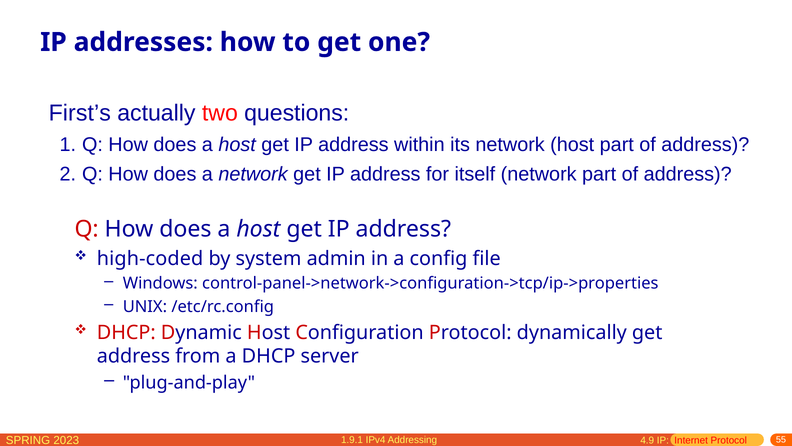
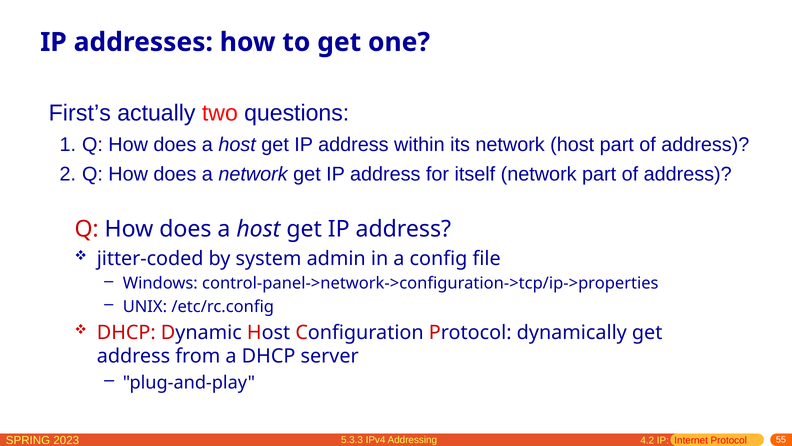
high-coded: high-coded -> jitter-coded (150, 258)
1.9.1: 1.9.1 -> 5.3.3 (352, 439)
4.9: 4.9 -> 4.2 (647, 440)
